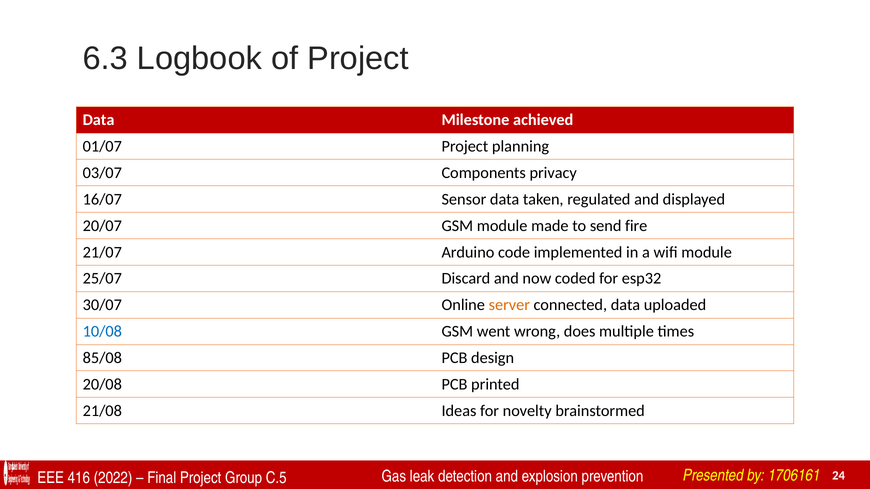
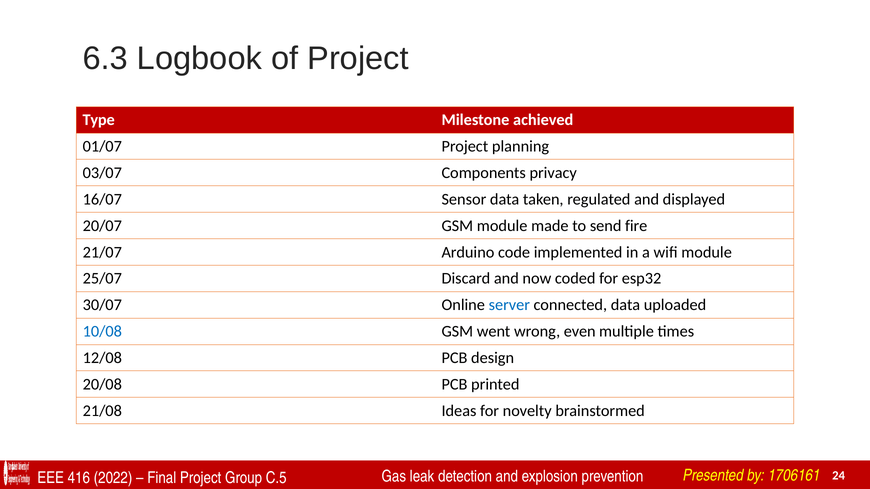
Data: Data -> Type (99, 120)
server colour: orange -> blue (509, 305)
does: does -> even (580, 332)
85/08: 85/08 -> 12/08 (102, 358)
